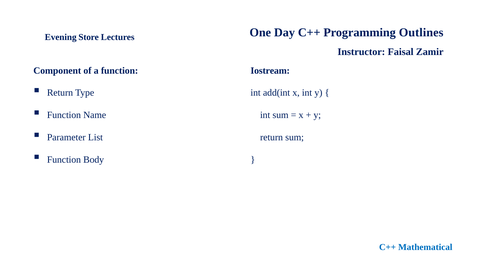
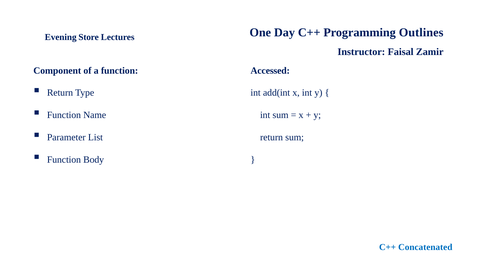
Iostream: Iostream -> Accessed (270, 71)
Mathematical: Mathematical -> Concatenated (425, 247)
